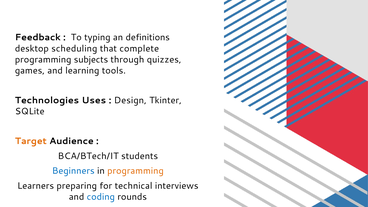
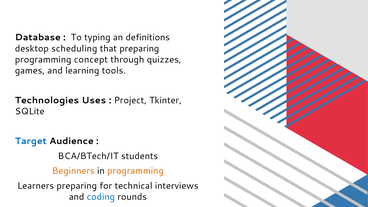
Feedback: Feedback -> Database (38, 37)
that complete: complete -> preparing (139, 48)
subjects: subjects -> concept (91, 60)
Design: Design -> Project (130, 100)
Target colour: orange -> blue (31, 141)
Beginners colour: blue -> orange (73, 171)
